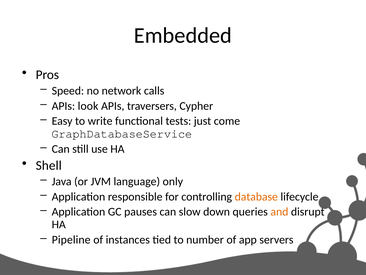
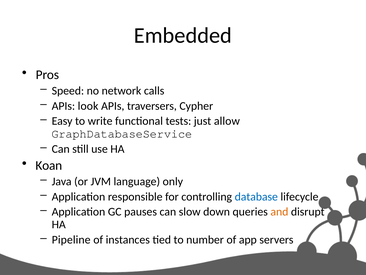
come: come -> allow (227, 121)
Shell: Shell -> Koan (49, 165)
database colour: orange -> blue (256, 196)
